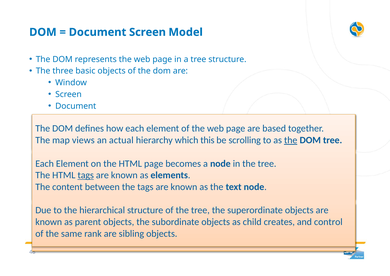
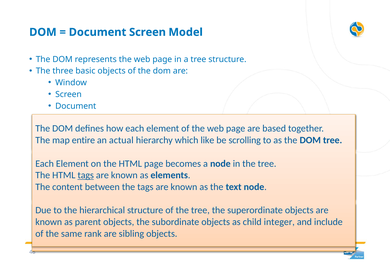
views: views -> entire (83, 140)
which this: this -> like (207, 140)
the underline: present -> none (291, 140)
creates: creates -> integer (279, 222)
control: control -> include (328, 222)
